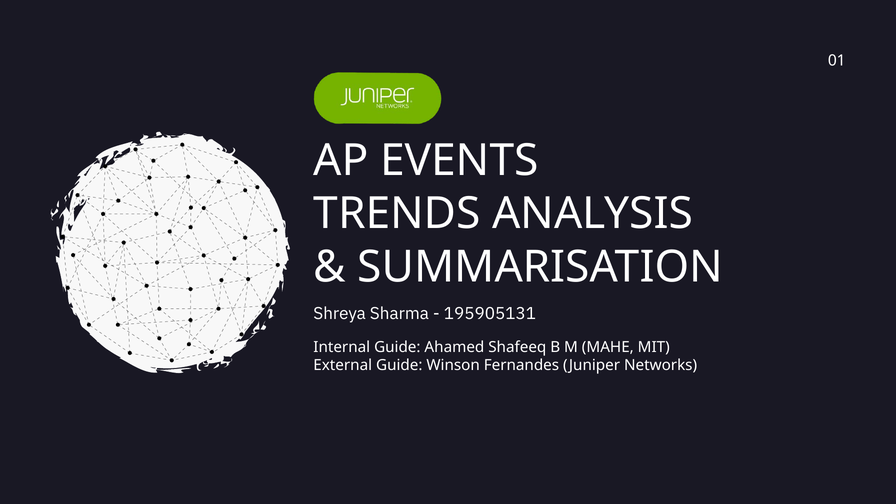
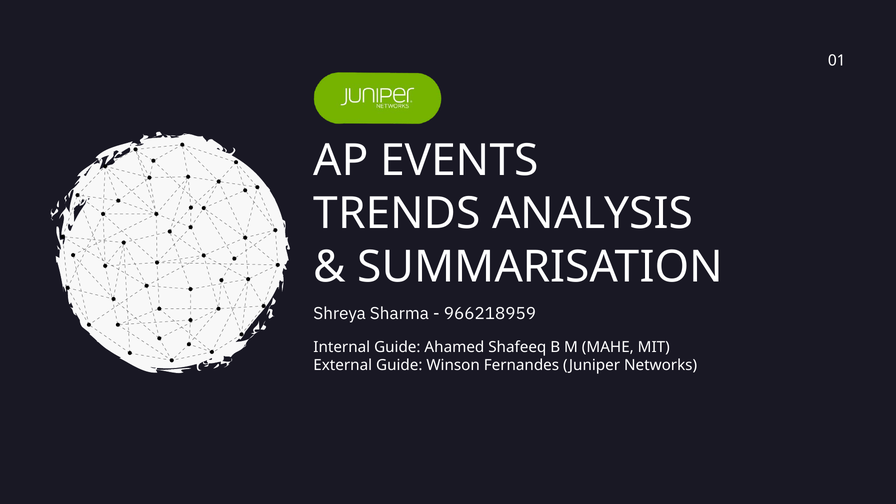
195905131: 195905131 -> 966218959 (490, 314)
